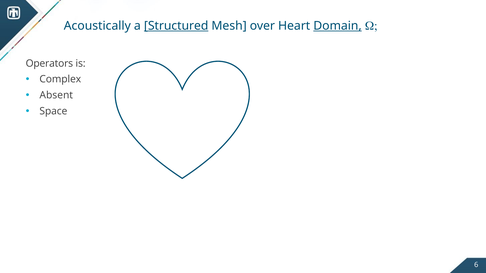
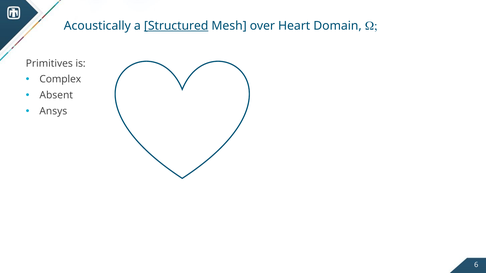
Domain underline: present -> none (338, 26)
Operators: Operators -> Primitives (49, 63)
Space: Space -> Ansys (53, 111)
